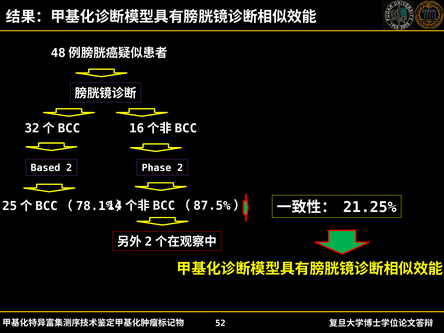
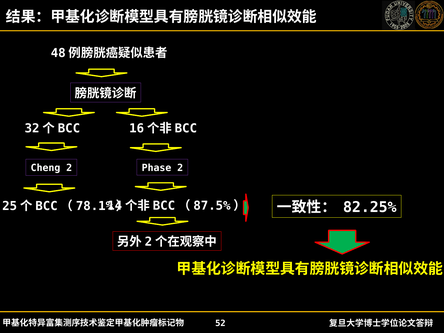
Based: Based -> Cheng (45, 168)
21.25%: 21.25% -> 82.25% (370, 207)
